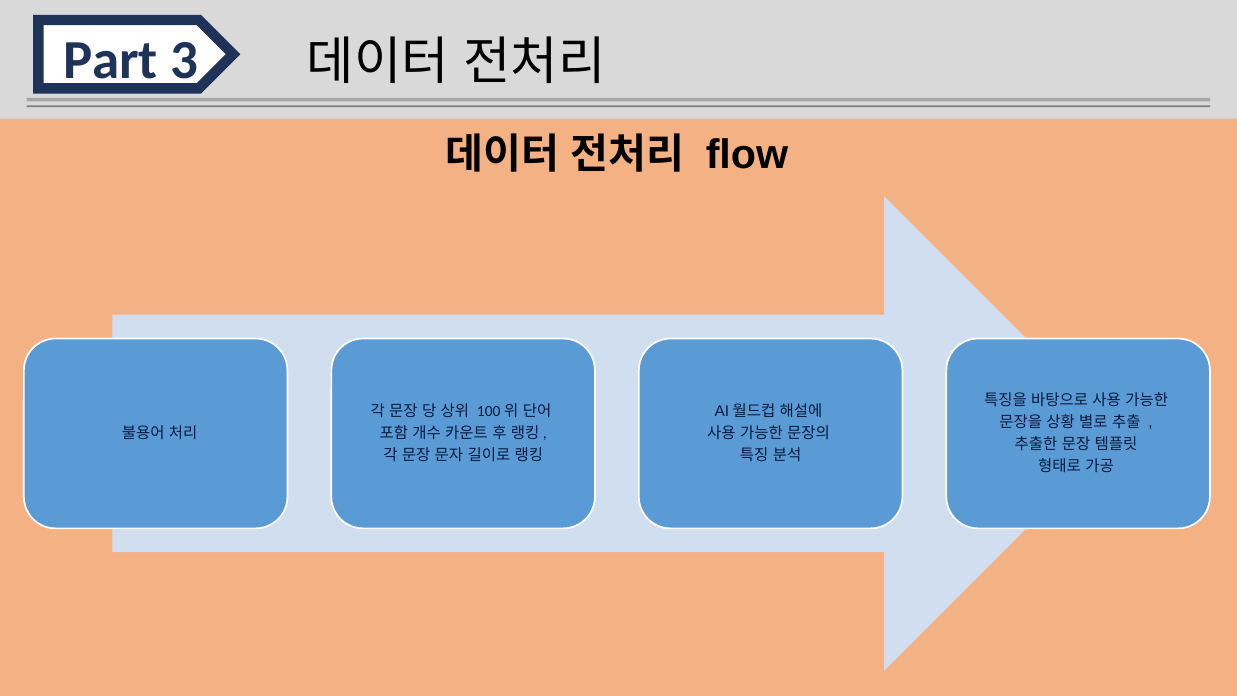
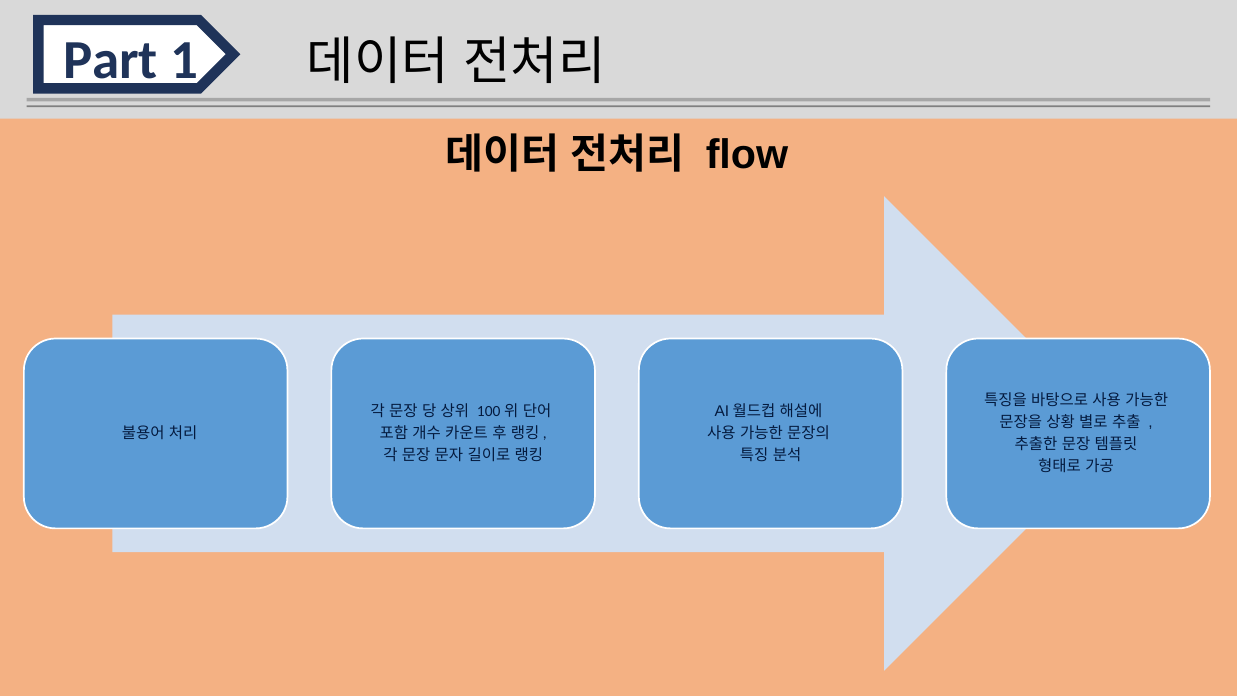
3: 3 -> 1 (184, 61)
